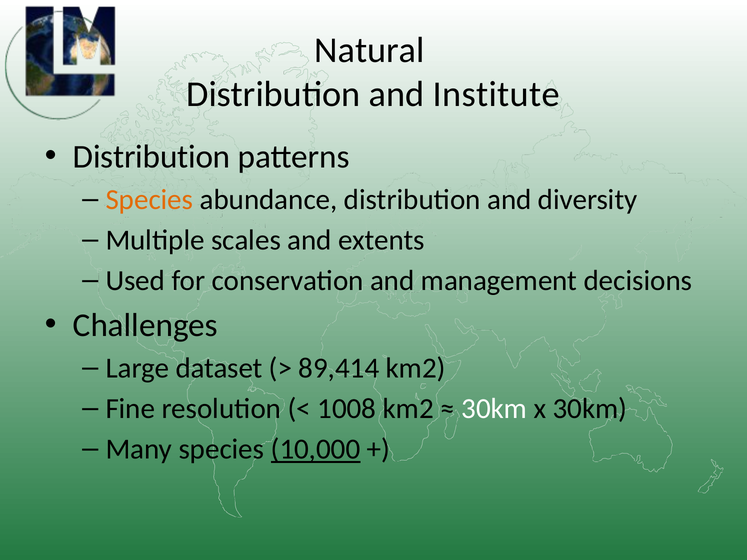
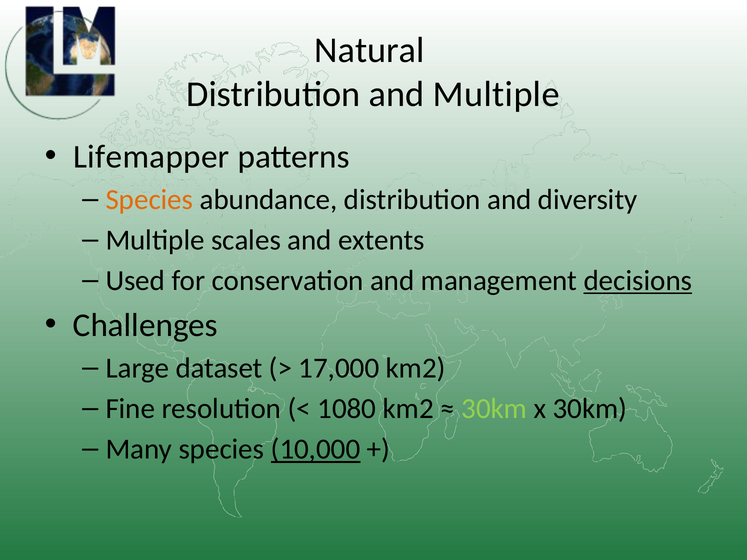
and Institute: Institute -> Multiple (496, 94)
Distribution: Distribution -> Lifemapper (151, 157)
decisions underline: none -> present (638, 281)
89,414: 89,414 -> 17,000 (339, 368)
1008: 1008 -> 1080 (347, 409)
30km colour: white -> light green (494, 409)
